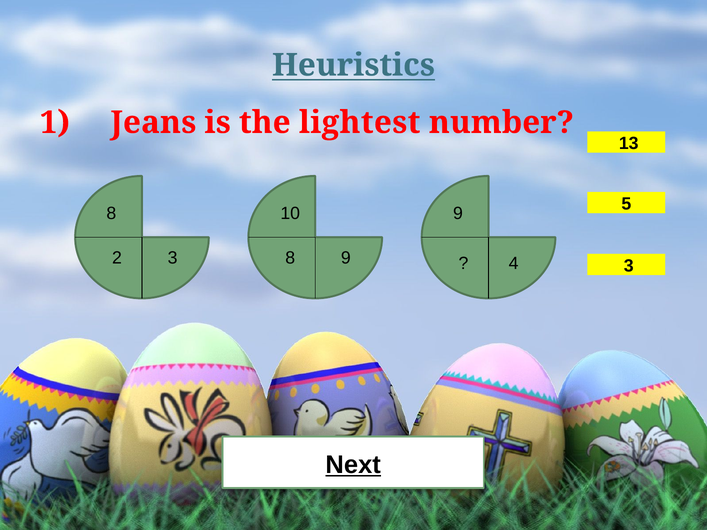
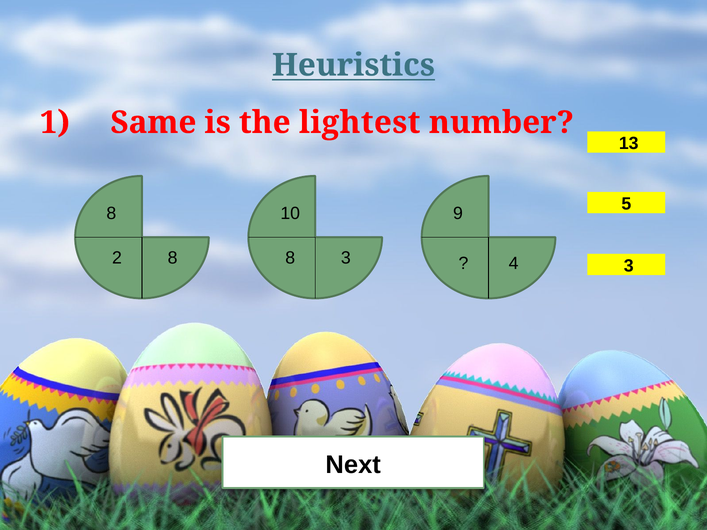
Jeans: Jeans -> Same (153, 123)
2 3: 3 -> 8 (173, 258)
8 9: 9 -> 3 (346, 258)
Next underline: present -> none (353, 465)
